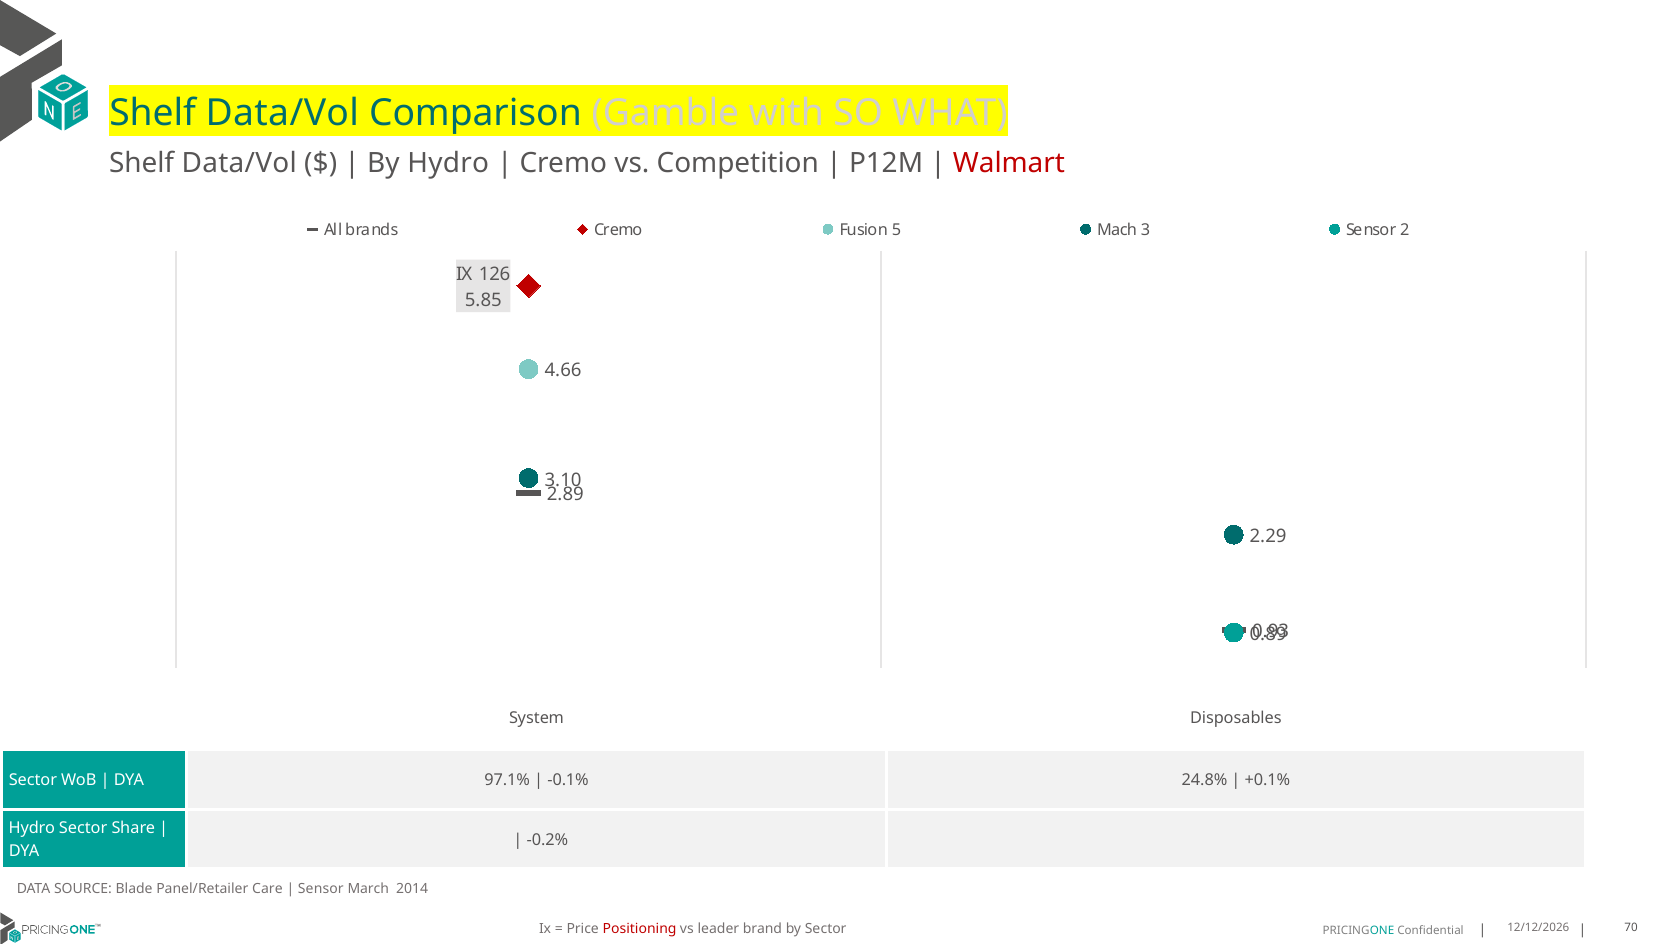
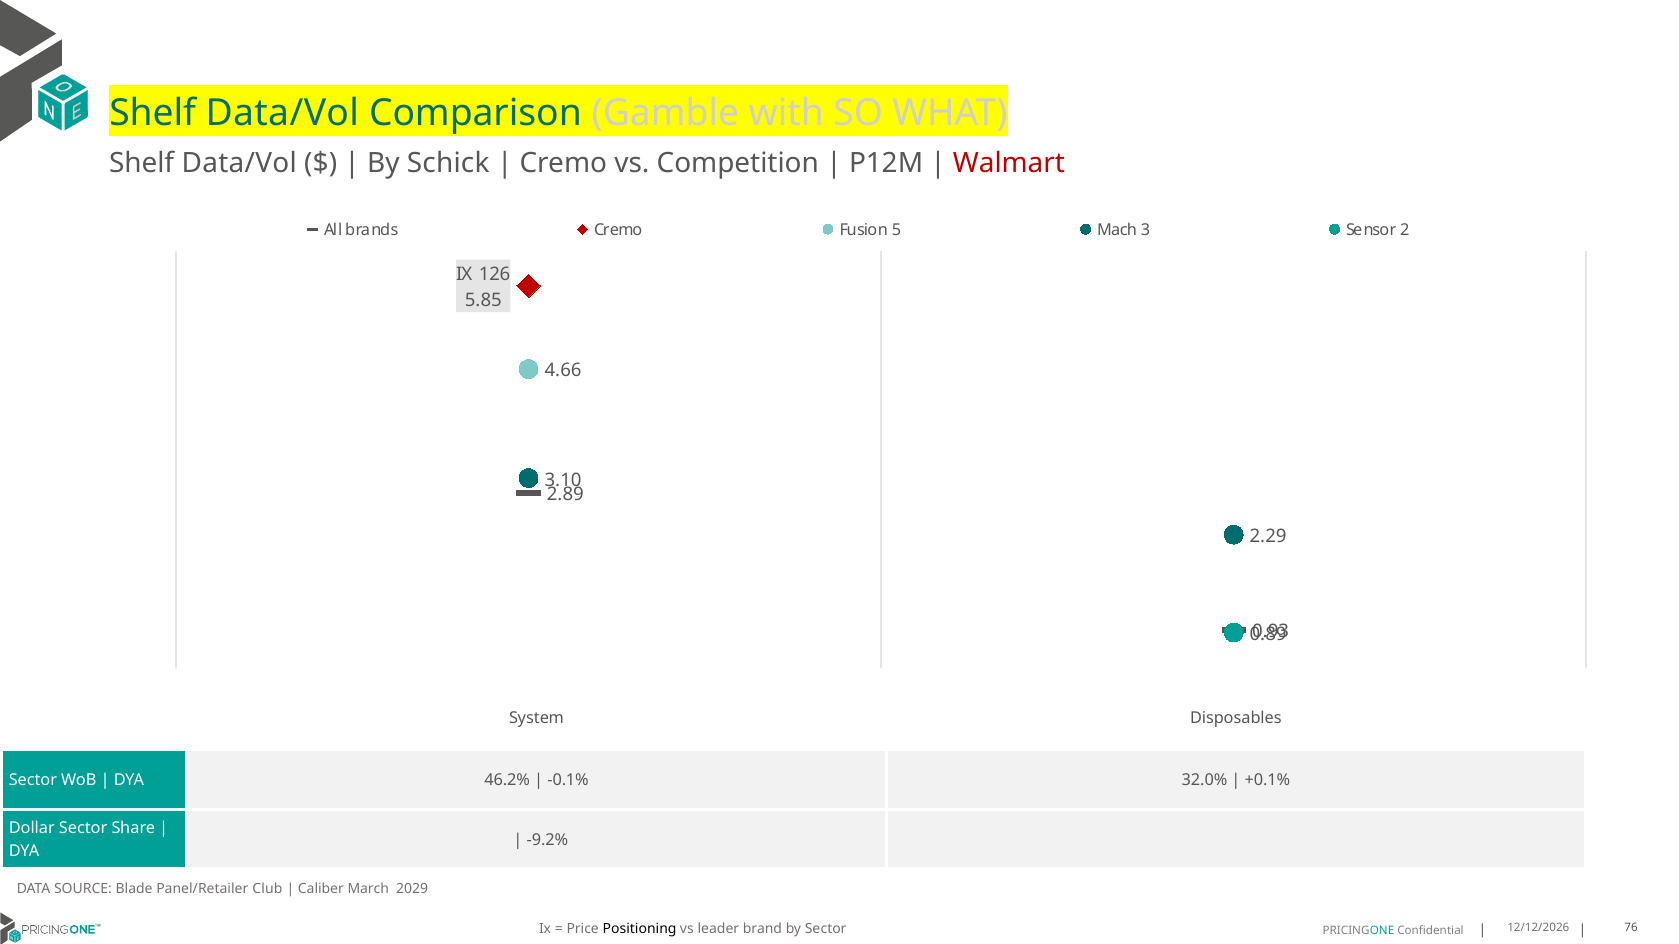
By Hydro: Hydro -> Schick (448, 164)
97.1%: 97.1% -> 46.2% (507, 781)
24.8%: 24.8% -> 32.0% (1204, 781)
Hydro: Hydro -> Dollar (32, 829)
-0.2%: -0.2% -> -9.2% (547, 840)
Care: Care -> Club (267, 890)
Sensor: Sensor -> Caliber (321, 890)
2014: 2014 -> 2029 (412, 890)
Positioning colour: red -> black (640, 930)
70: 70 -> 76 (1631, 929)
